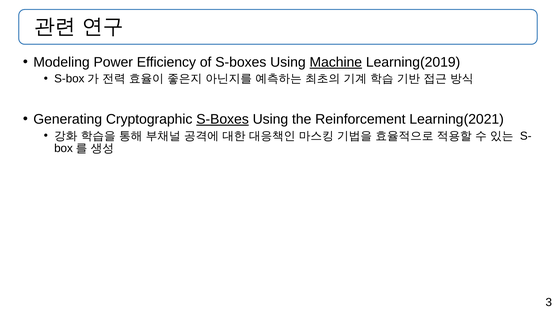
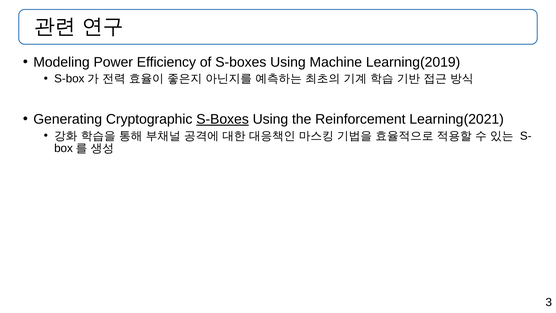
Machine underline: present -> none (336, 62)
